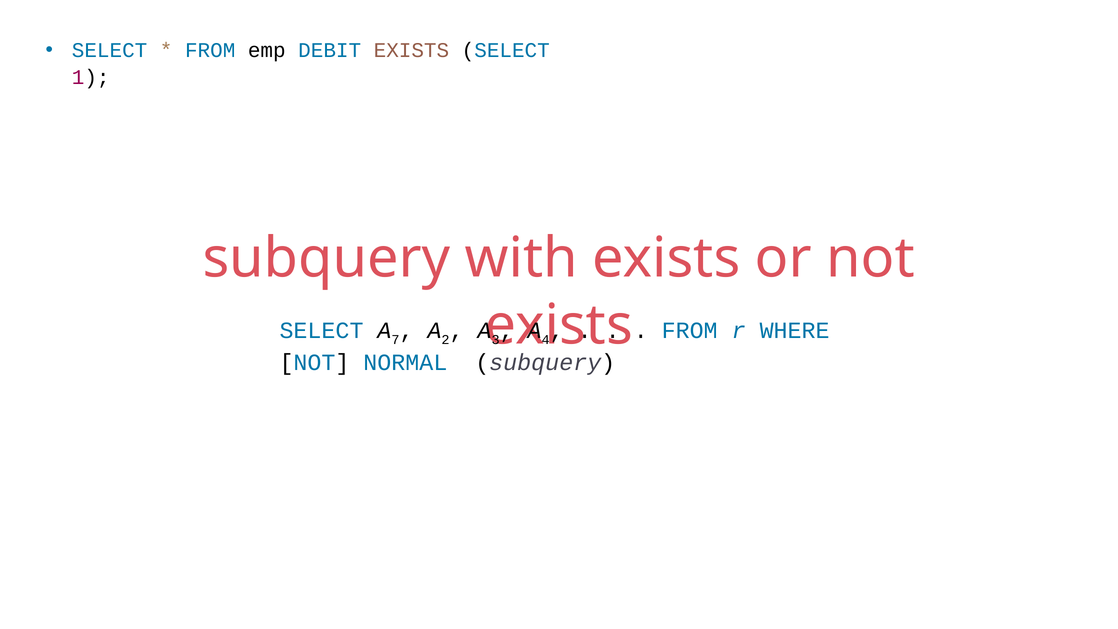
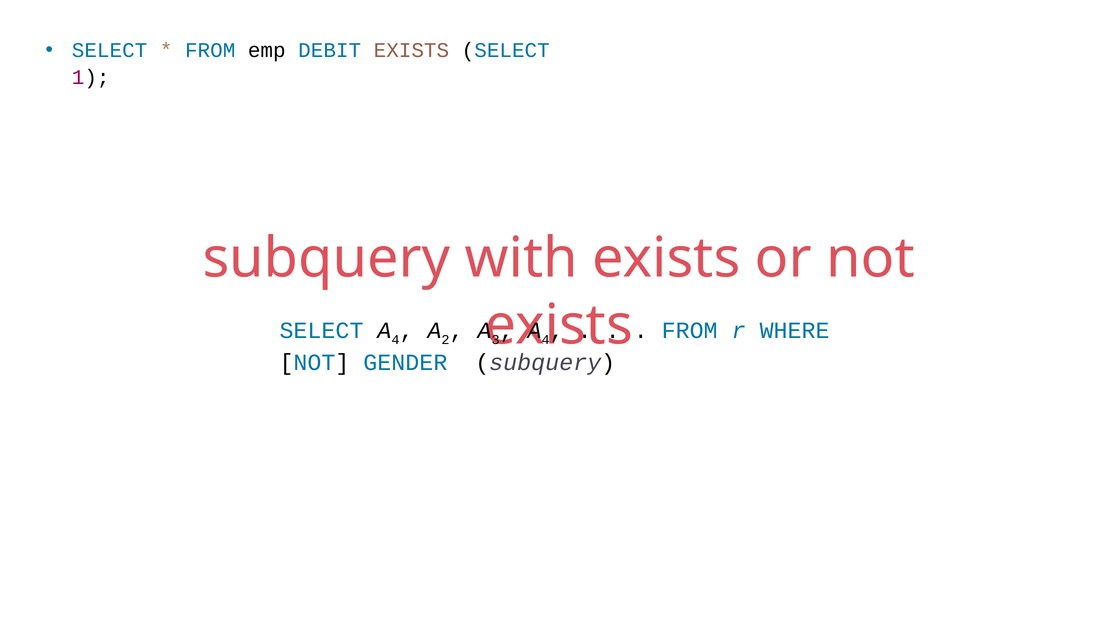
7: 7 -> 4 (396, 340)
NORMAL: NORMAL -> GENDER (405, 362)
